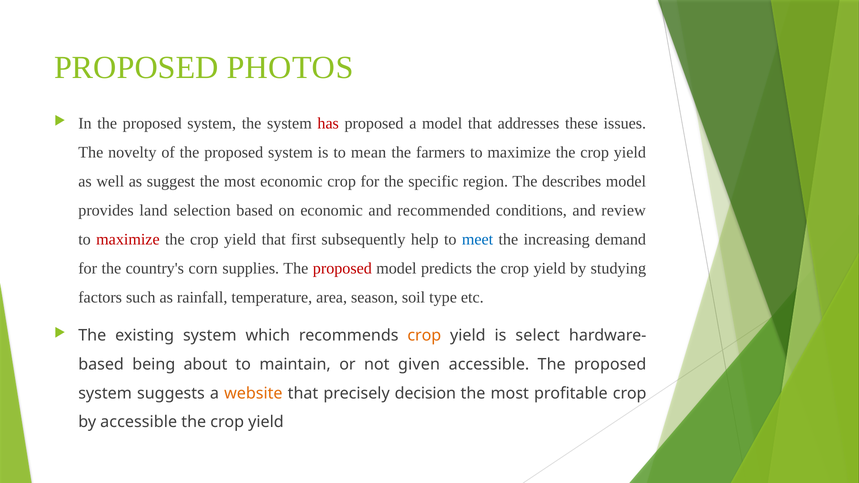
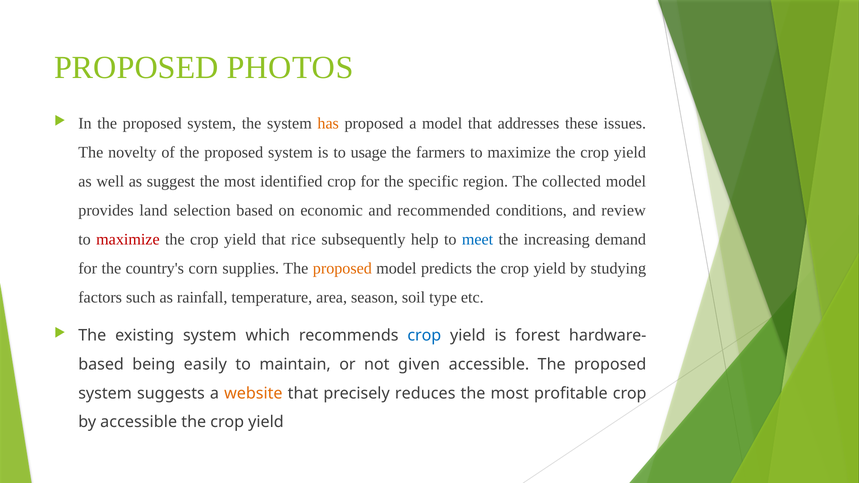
has colour: red -> orange (328, 123)
mean: mean -> usage (369, 152)
most economic: economic -> identified (291, 181)
describes: describes -> collected (572, 181)
first: first -> rice (304, 239)
proposed colour: red -> orange (342, 268)
crop colour: orange -> blue (424, 335)
select: select -> forest (538, 335)
about: about -> easily (205, 364)
decision: decision -> reduces (425, 393)
